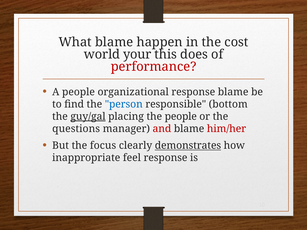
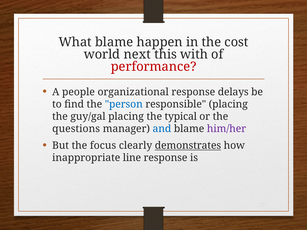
your: your -> next (137, 55)
does: does -> with (194, 55)
response blame: blame -> delays (233, 92)
responsible bottom: bottom -> placing (228, 104)
guy/gal underline: present -> none (88, 117)
the people: people -> typical (181, 117)
and colour: red -> blue (162, 129)
him/her colour: red -> purple (226, 129)
feel: feel -> line (132, 158)
